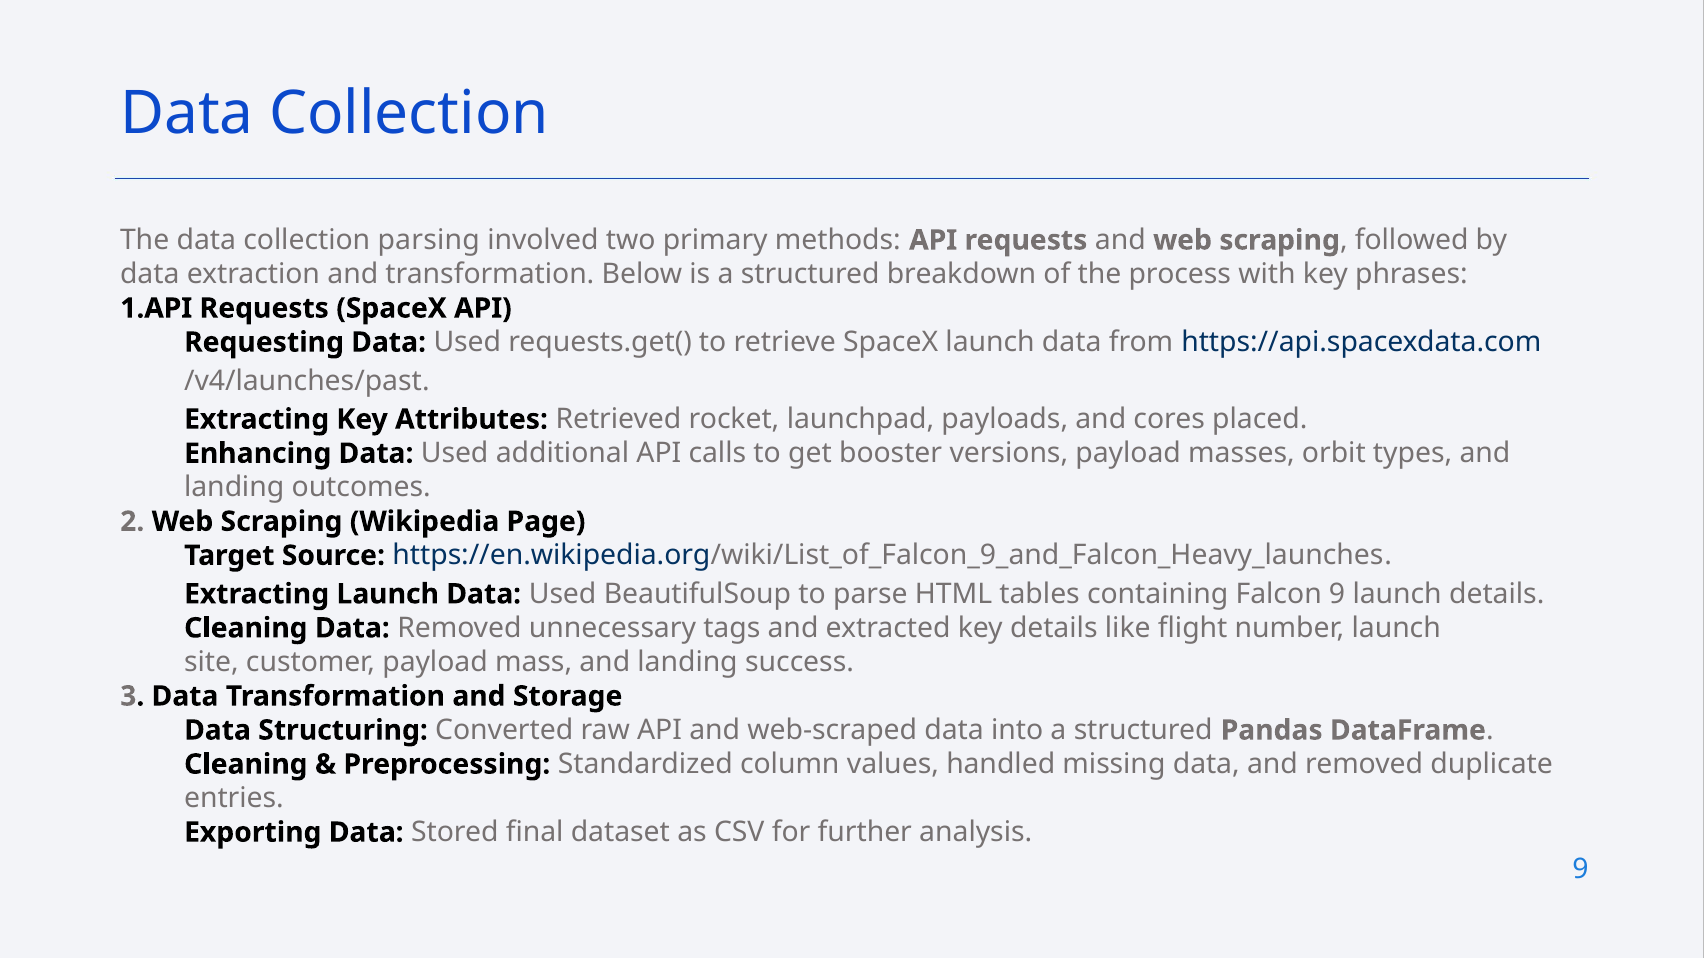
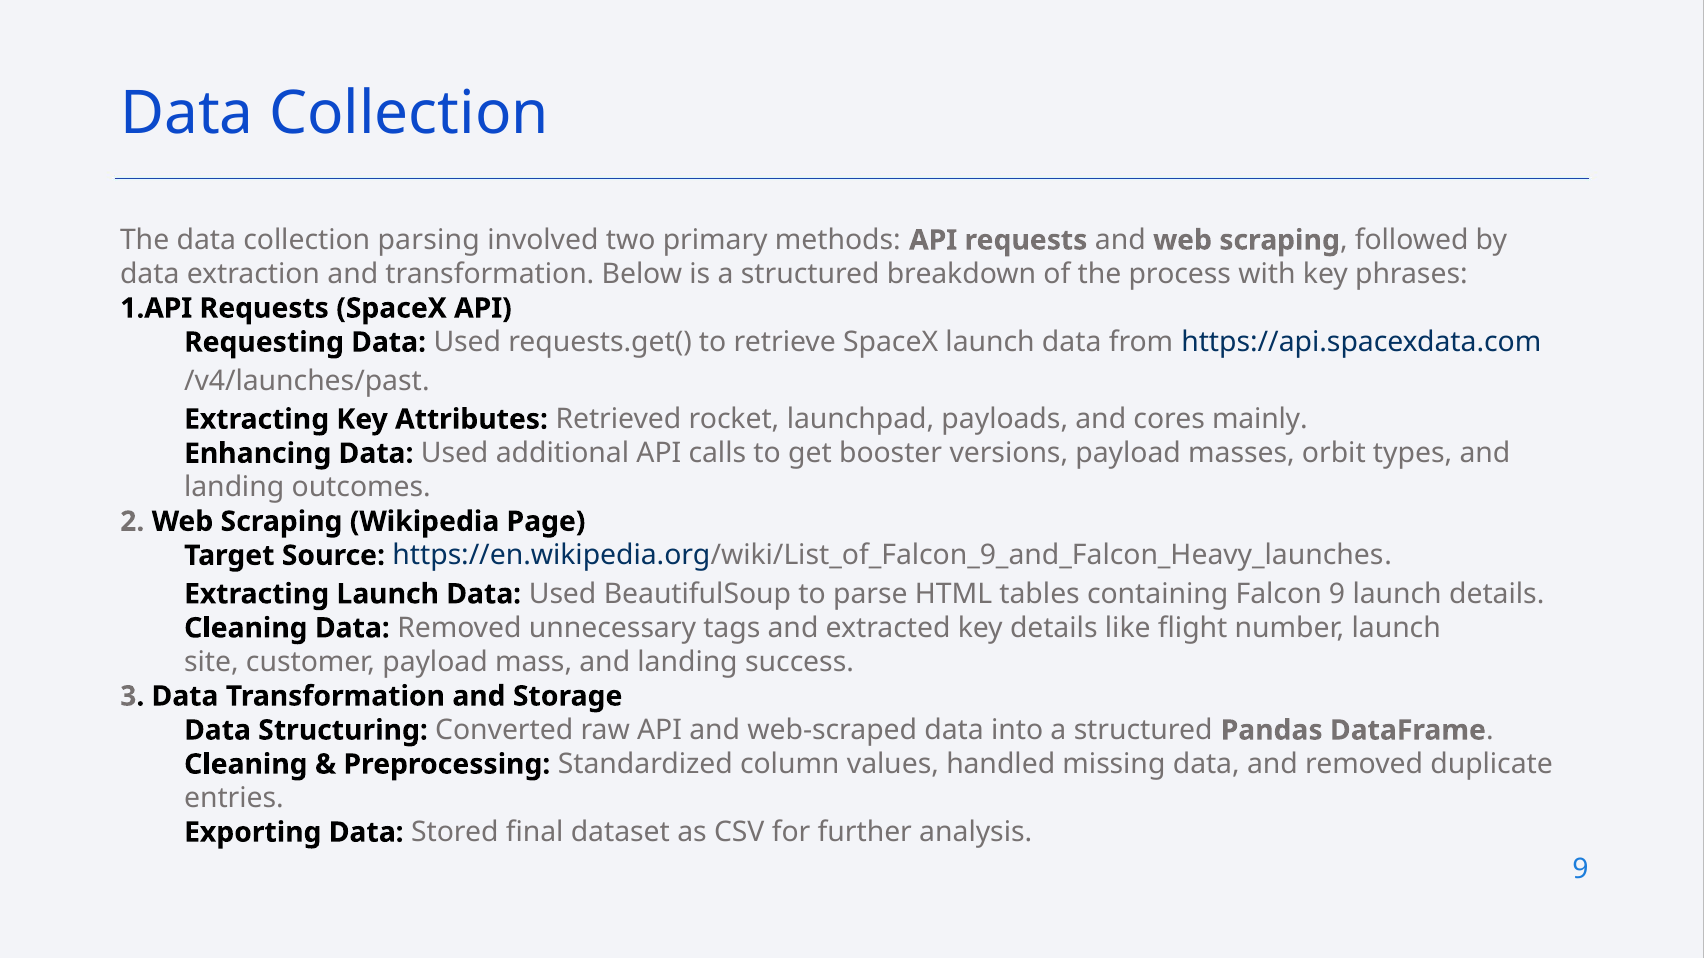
placed: placed -> mainly (1260, 420)
